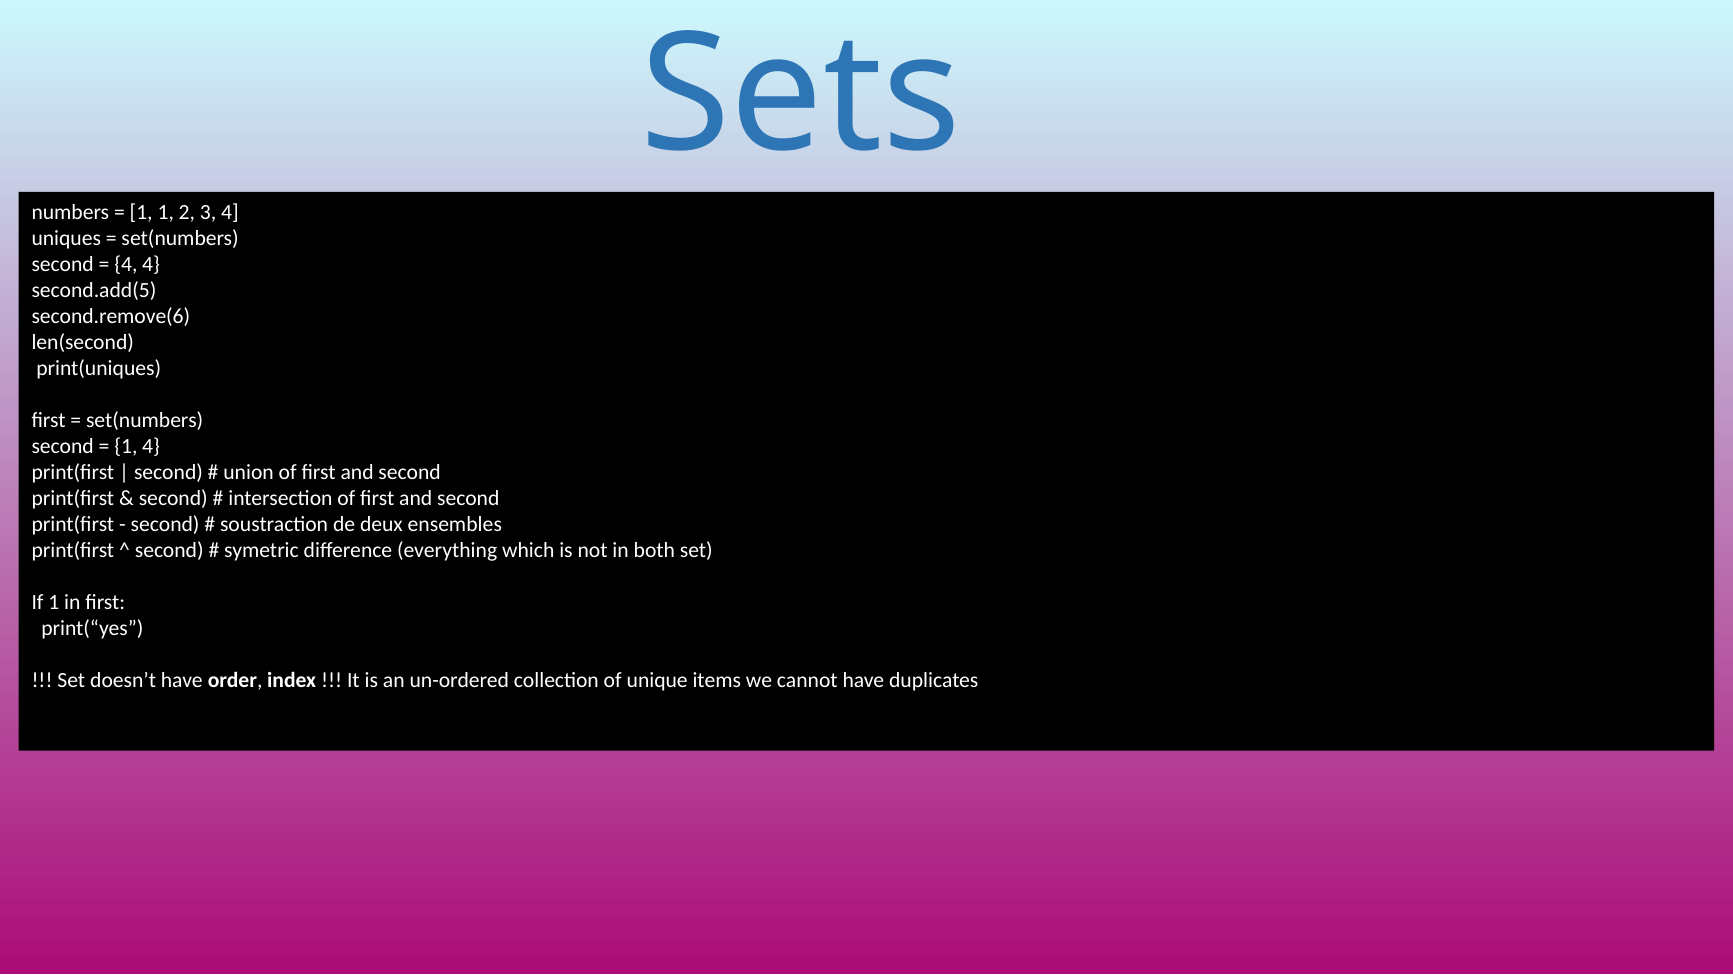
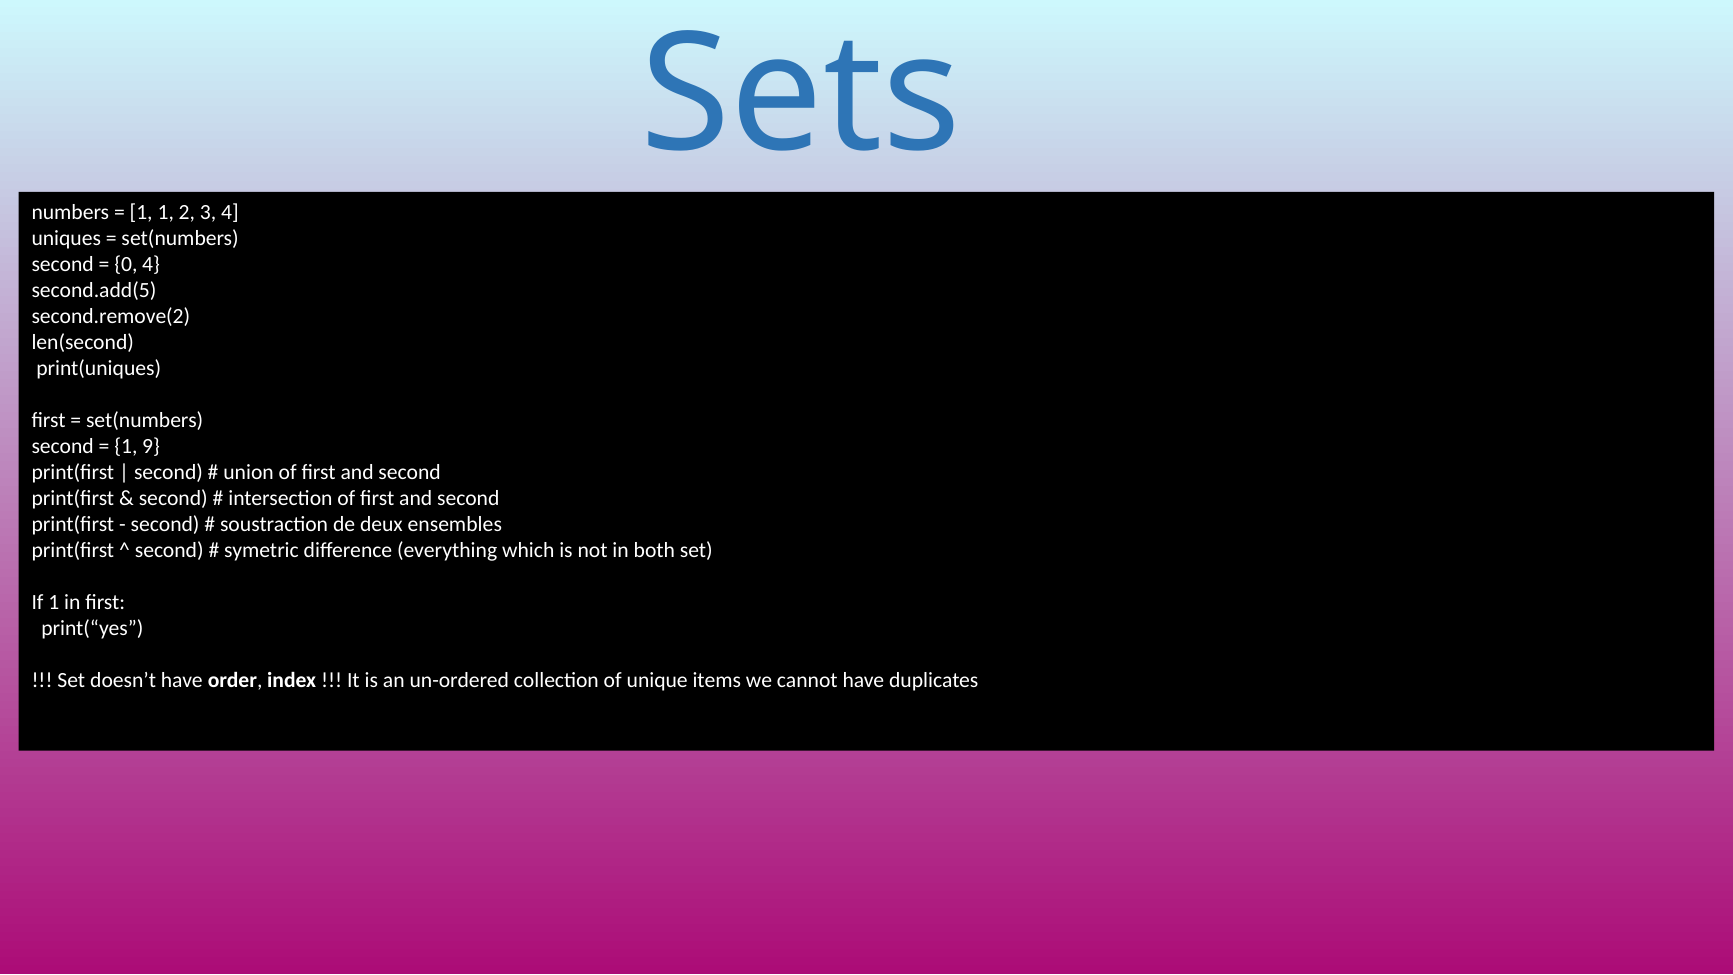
4: 4 -> 0 (126, 265)
second.remove(6: second.remove(6 -> second.remove(2 (111, 317)
1 4: 4 -> 9 (151, 447)
